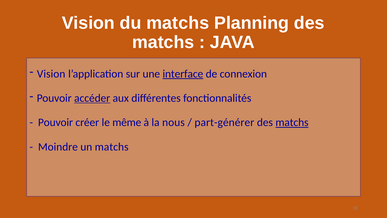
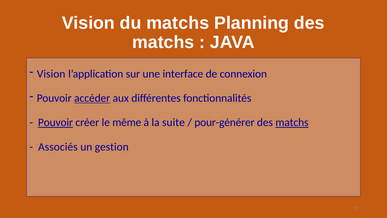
interface underline: present -> none (183, 74)
Pouvoir underline: none -> present (56, 122)
nous: nous -> suite (173, 122)
part-générer: part-générer -> pour-générer (224, 122)
Moindre: Moindre -> Associés (58, 147)
un matchs: matchs -> gestion (112, 147)
